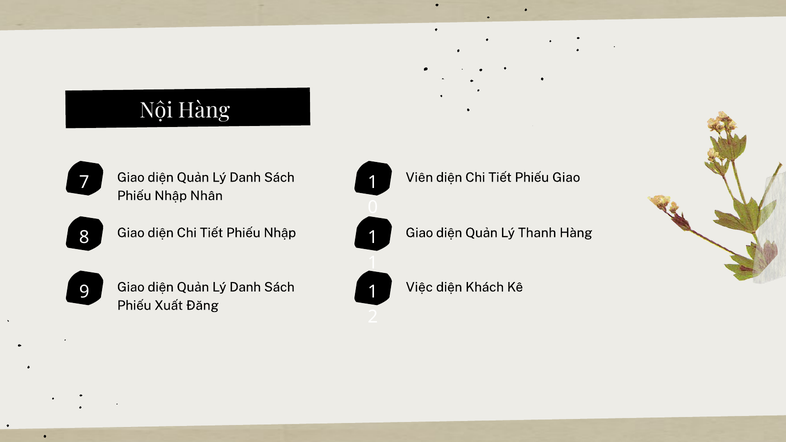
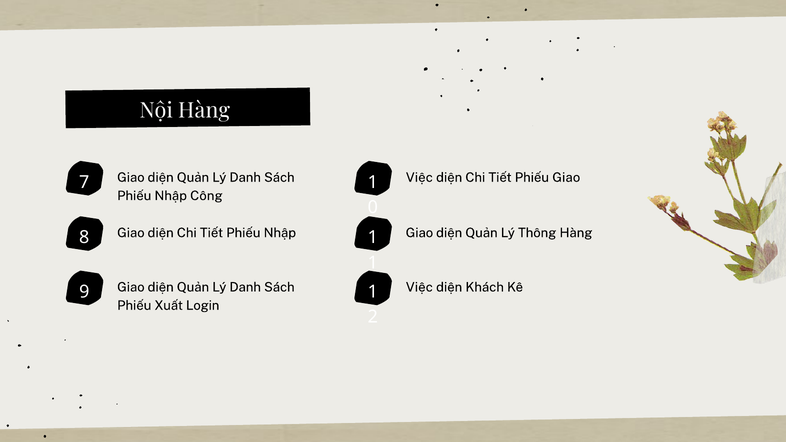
Viên: Viên -> Việc (419, 178)
Nhân: Nhân -> Công (206, 196)
Thanh: Thanh -> Thông (537, 233)
Đăng: Đăng -> Login (203, 306)
